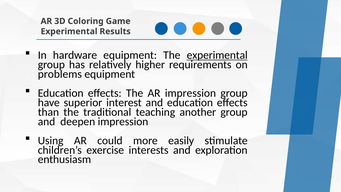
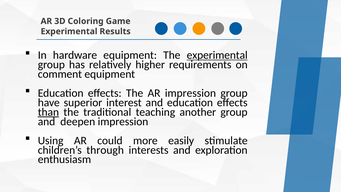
problems: problems -> comment (60, 74)
than underline: none -> present (48, 112)
exercise: exercise -> through (105, 150)
